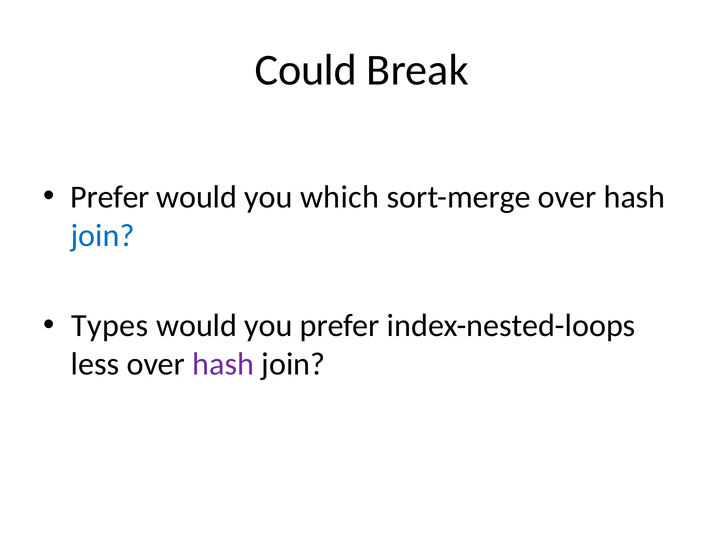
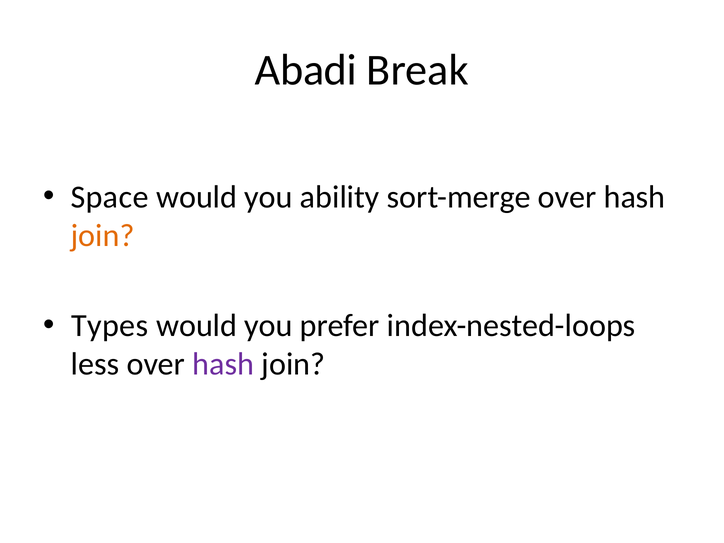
Could: Could -> Abadi (306, 70)
Prefer: Prefer -> Space (110, 197)
which: which -> ability (340, 197)
join colour: blue -> orange (103, 236)
